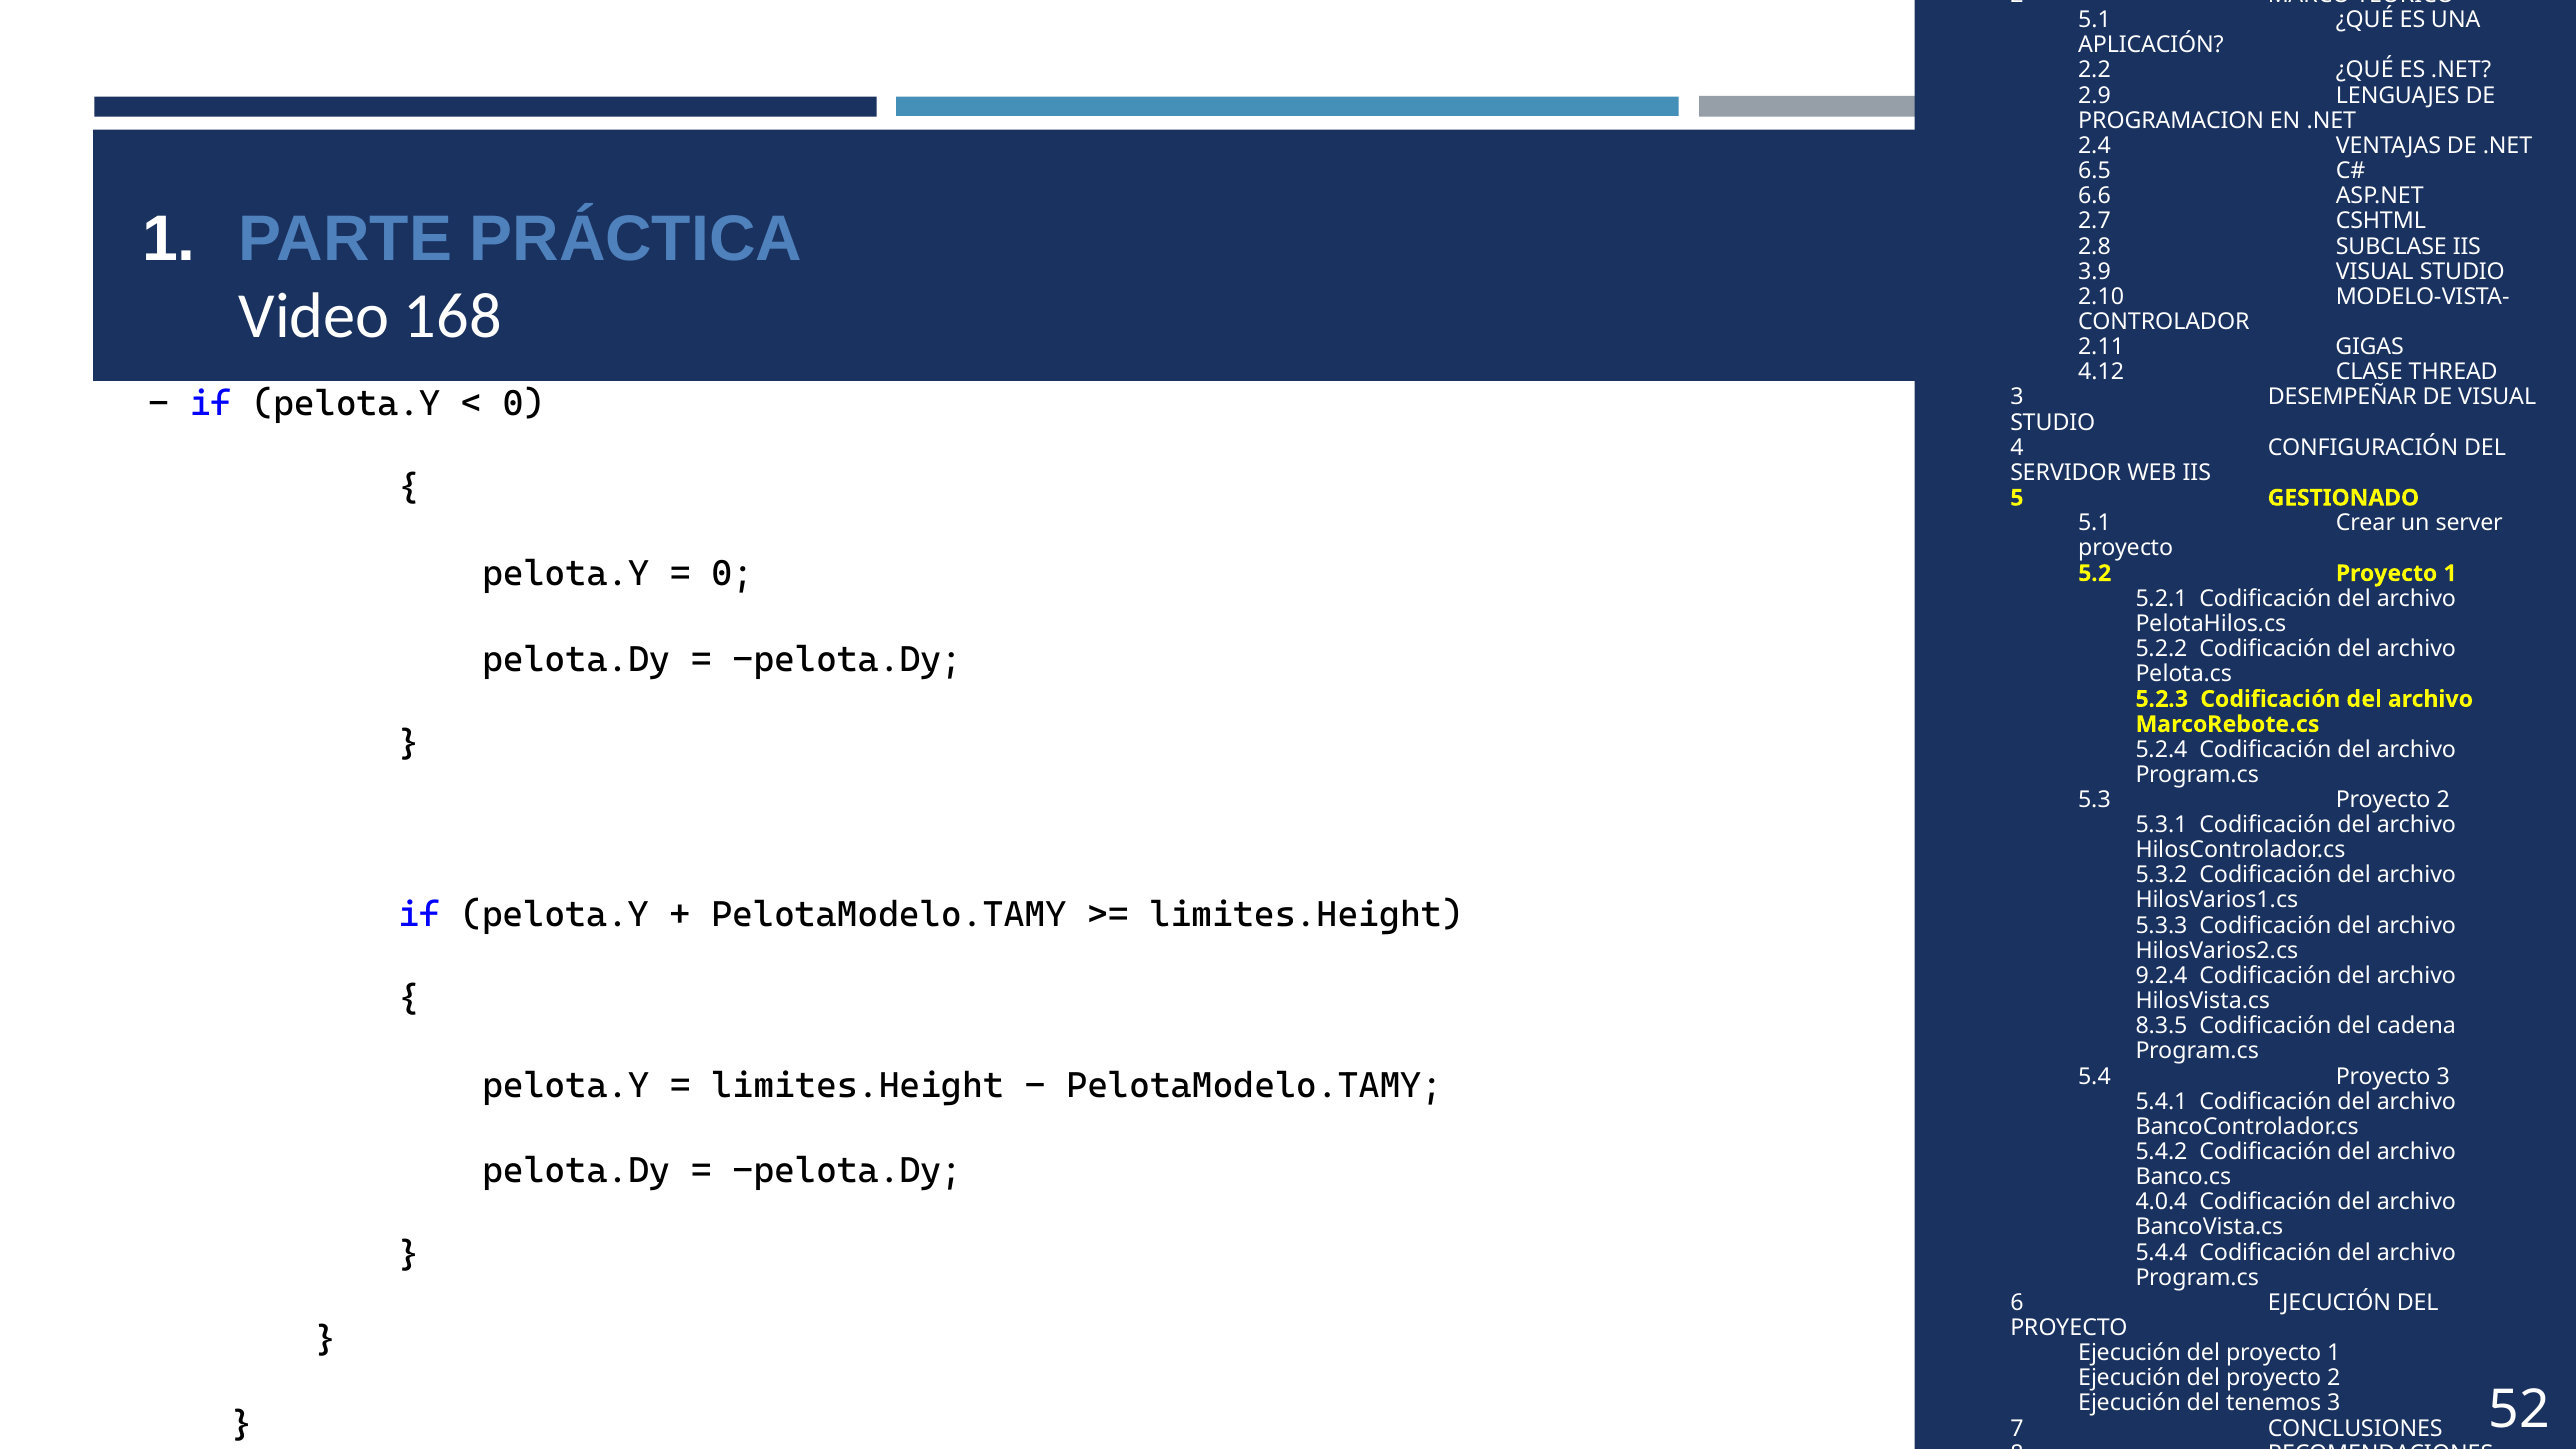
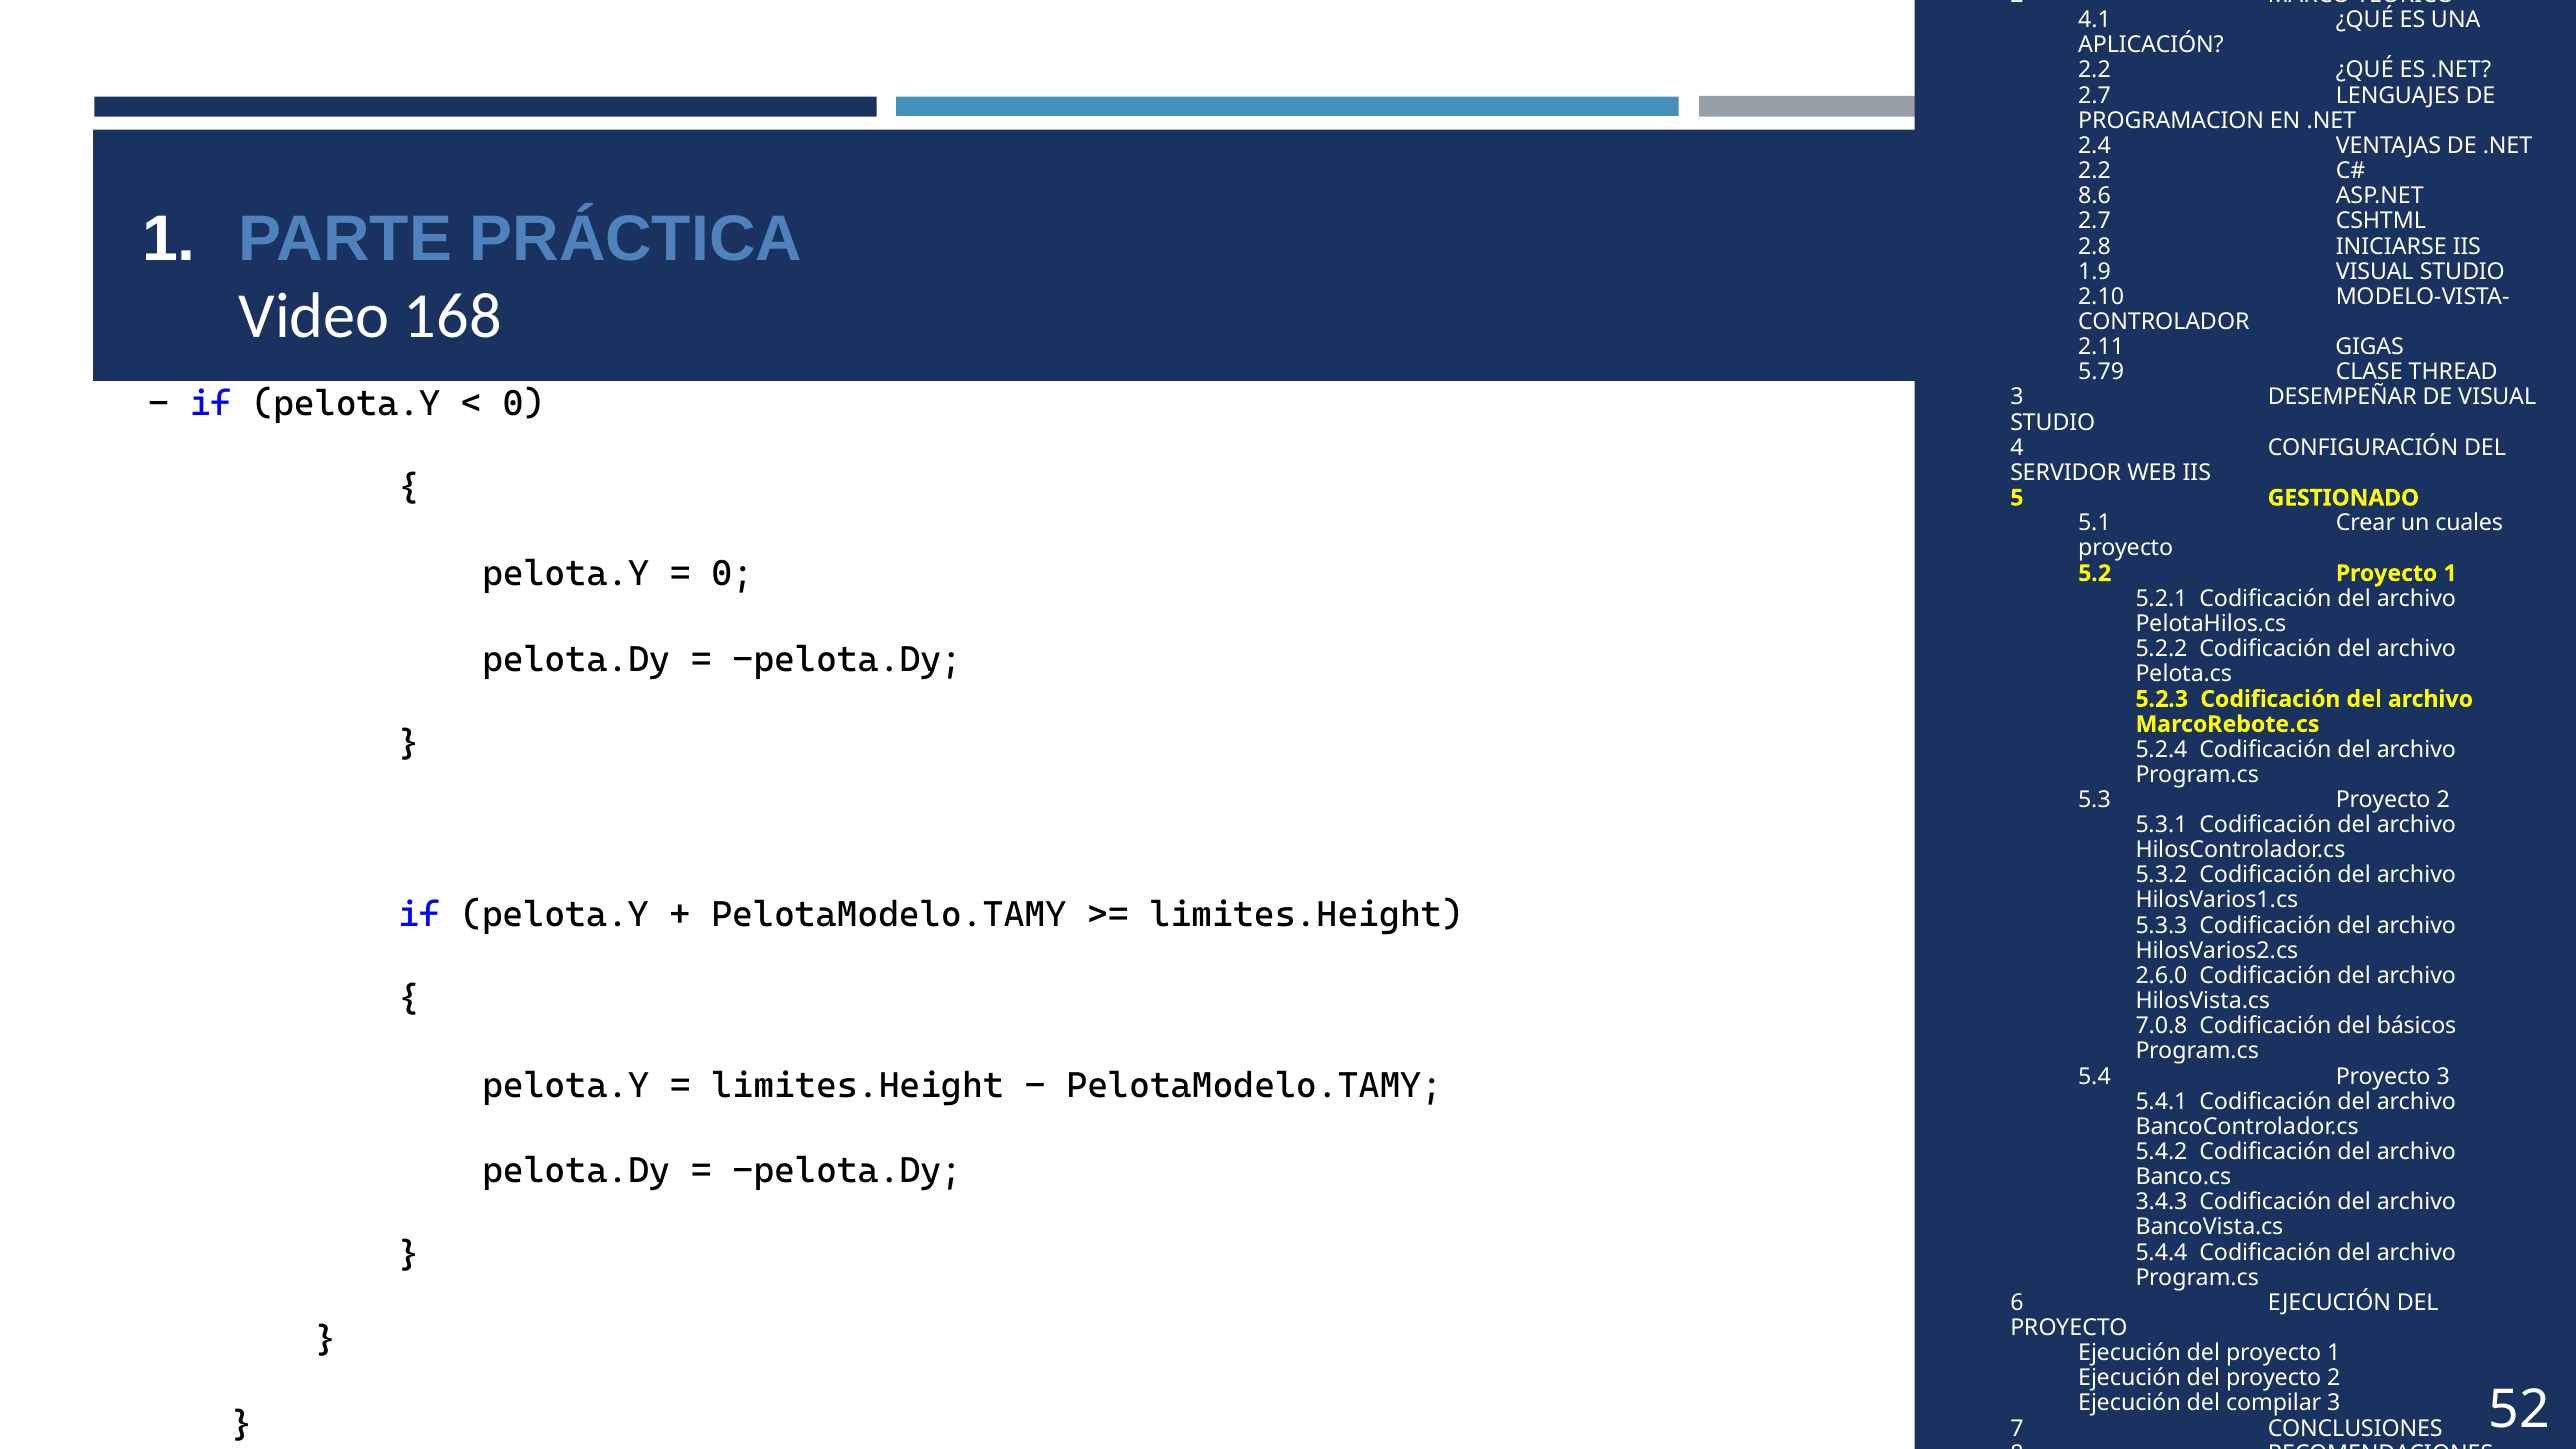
5.1: 5.1 -> 4.1 (2095, 20)
2.9: 2.9 -> 2.7 (2095, 95)
6.5: 6.5 -> 2.2 (2095, 171)
6.6: 6.6 -> 8.6 (2095, 196)
SUBCLASE: SUBCLASE -> INICIARSE (2391, 246)
3.9: 3.9 -> 1.9 (2095, 272)
4.12: 4.12 -> 5.79 (2101, 372)
server: server -> cuales (2469, 523)
9.2.4: 9.2.4 -> 2.6.0 (2162, 976)
8.3.5: 8.3.5 -> 7.0.8 (2162, 1026)
cadena: cadena -> básicos (2416, 1026)
4.0.4: 4.0.4 -> 3.4.3 (2162, 1202)
tenemos: tenemos -> compilar (2274, 1403)
